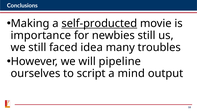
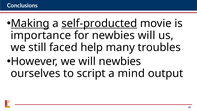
Making underline: none -> present (30, 23)
newbies still: still -> will (147, 35)
idea: idea -> help (92, 47)
will pipeline: pipeline -> newbies (120, 61)
